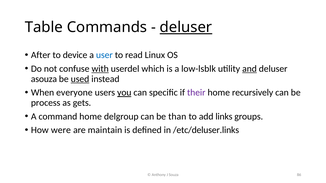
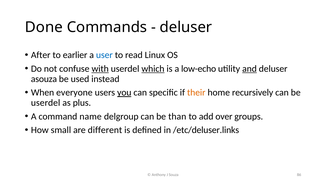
Table: Table -> Done (44, 27)
deluser underline: present -> none (186, 27)
device: device -> earlier (75, 55)
which underline: none -> present (153, 69)
low-lsblk: low-lsblk -> low-echo (199, 69)
used underline: present -> none (80, 79)
their colour: purple -> orange (196, 93)
process: process -> userdel (46, 103)
gets: gets -> plus (82, 103)
command home: home -> name (91, 117)
links: links -> over (224, 117)
were: were -> small (61, 130)
maintain: maintain -> different (105, 130)
